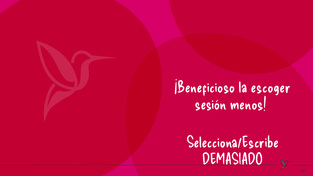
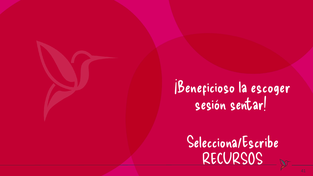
menos: menos -> sentar (248, 104)
DEMASIADO: DEMASIADO -> RECURSOS (233, 159)
